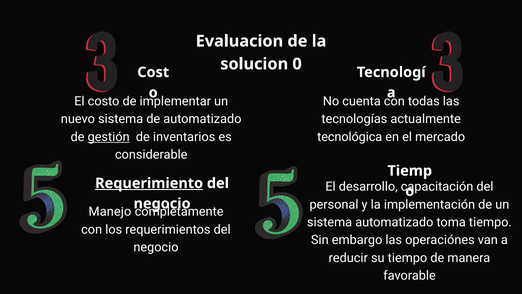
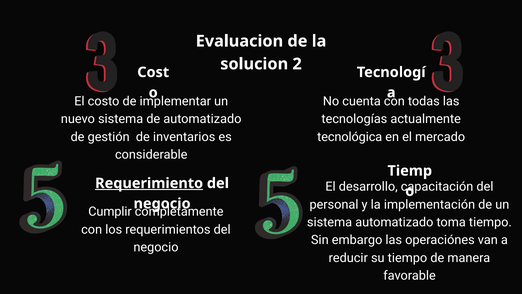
0: 0 -> 2 (297, 64)
gestión underline: present -> none (109, 137)
Manejo: Manejo -> Cumplir (110, 211)
